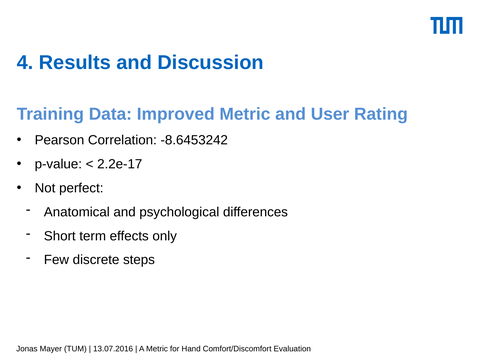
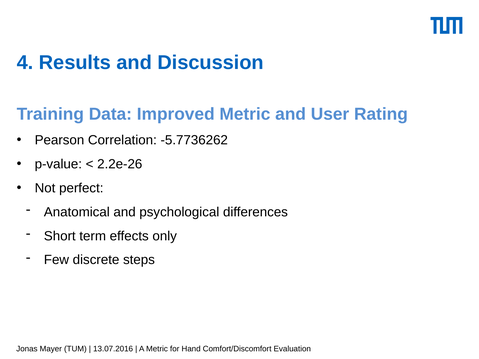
-8.6453242: -8.6453242 -> -5.7736262 (194, 140)
2.2e-17: 2.2e-17 -> 2.2e-26 (120, 164)
